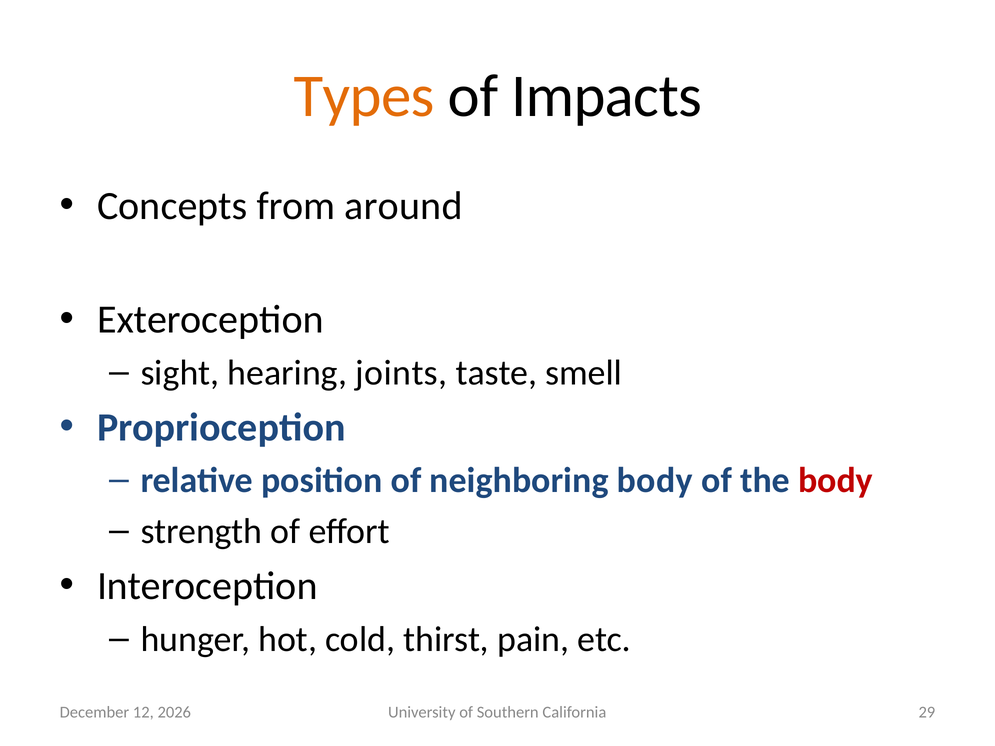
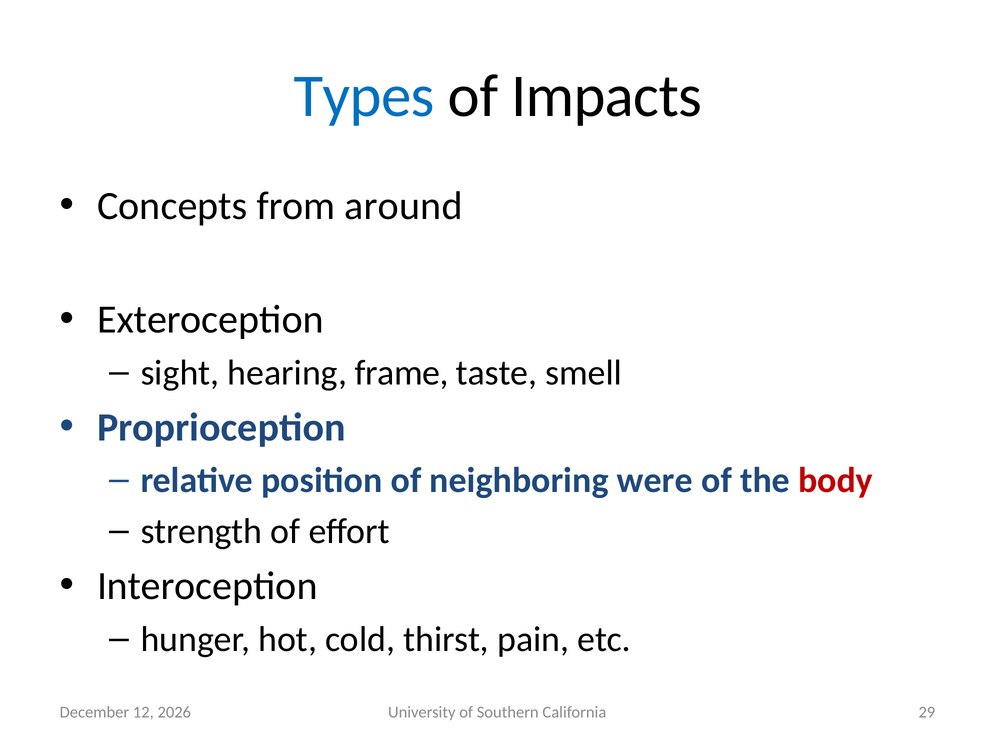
Types colour: orange -> blue (364, 96)
joints: joints -> frame (402, 373)
neighboring body: body -> were (655, 481)
